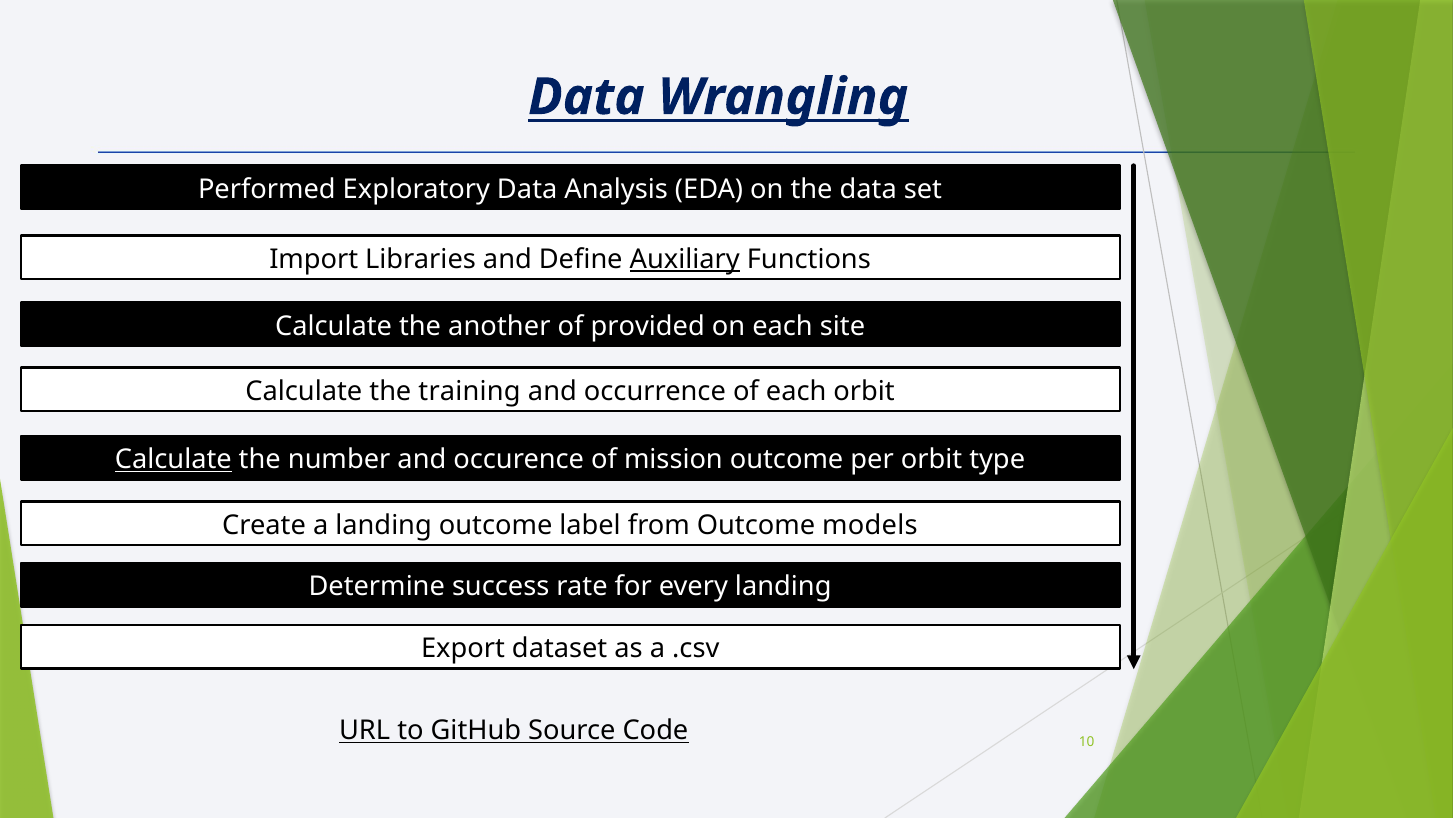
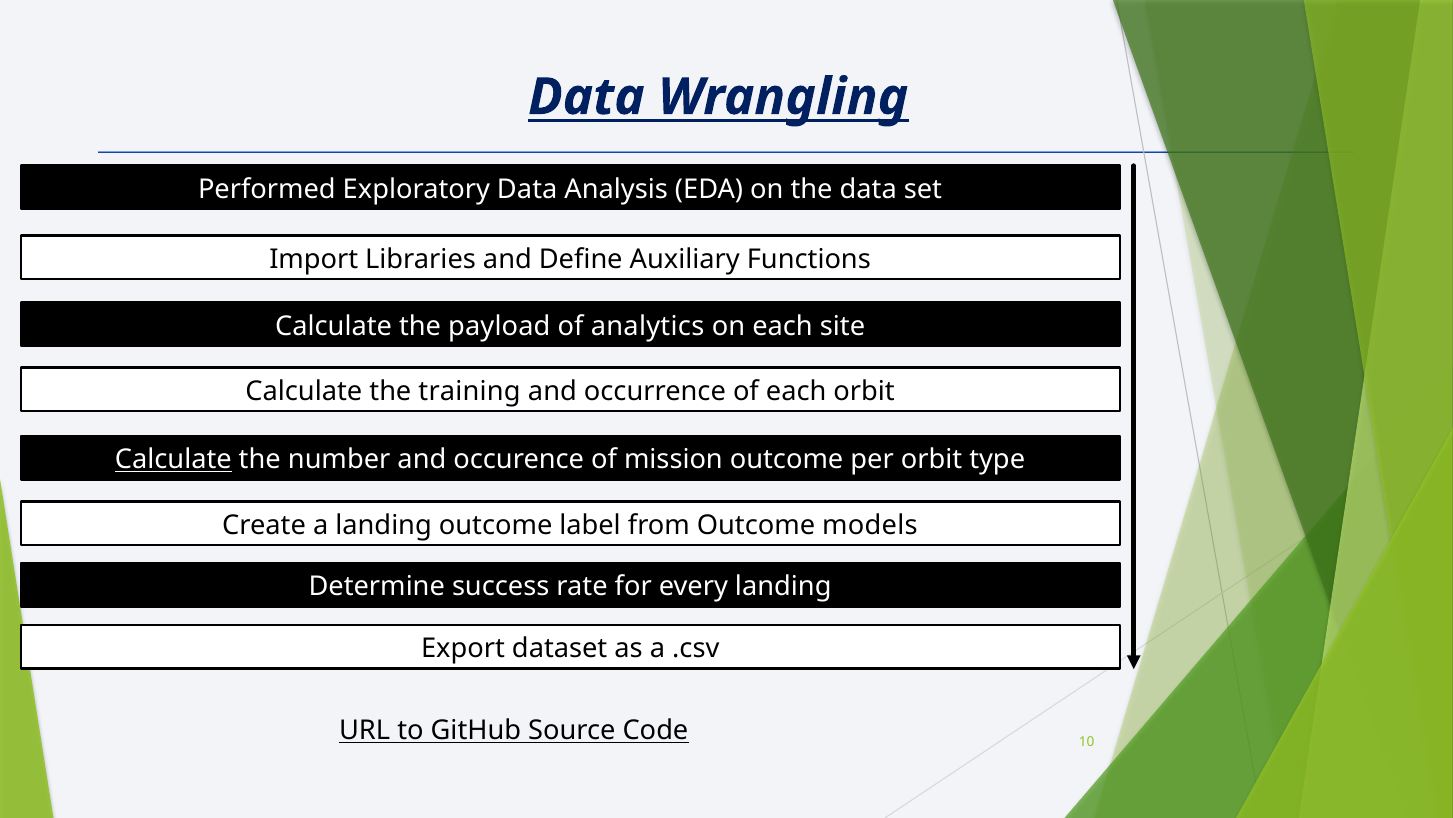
Auxiliary underline: present -> none (685, 259)
another: another -> payload (499, 326)
provided: provided -> analytics (648, 326)
